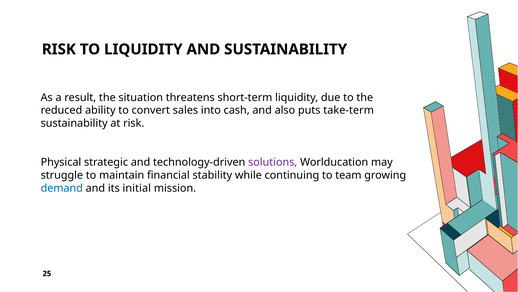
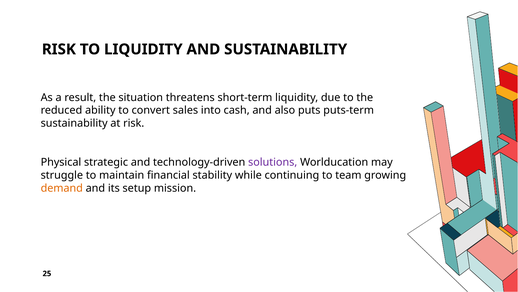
take-term: take-term -> puts-term (349, 110)
demand colour: blue -> orange (62, 188)
initial: initial -> setup (137, 188)
